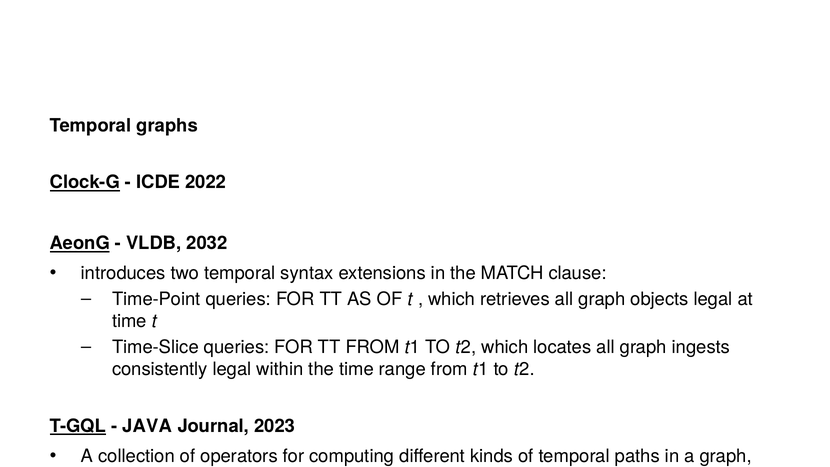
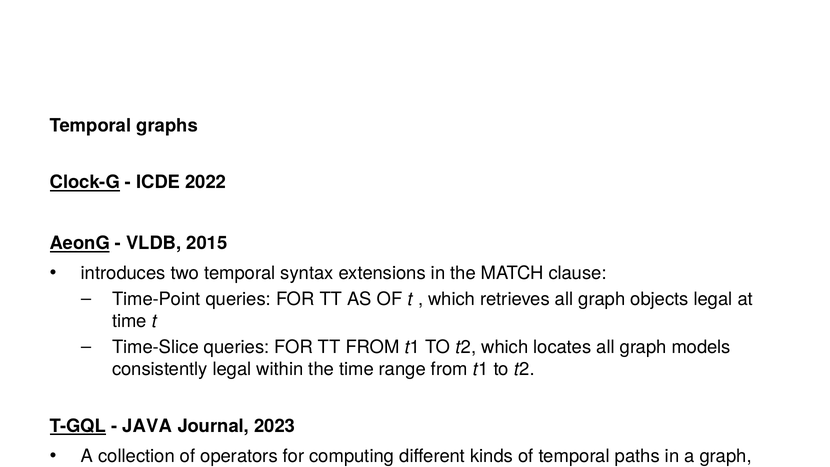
2032: 2032 -> 2015 (207, 243)
ingests: ingests -> models (701, 347)
